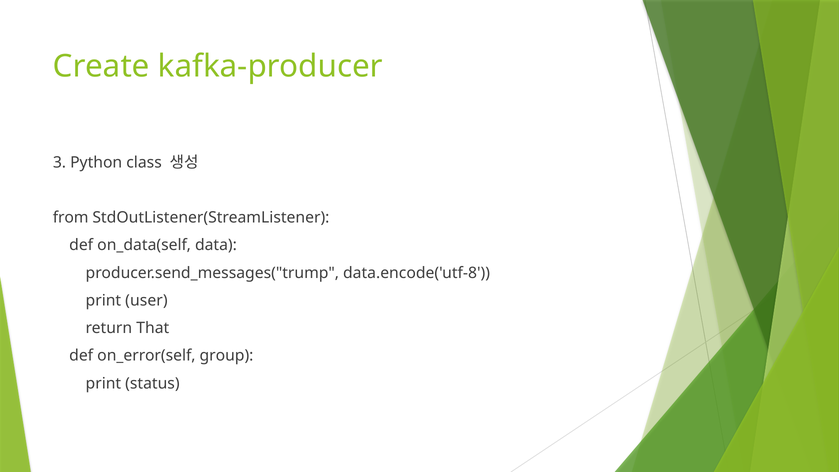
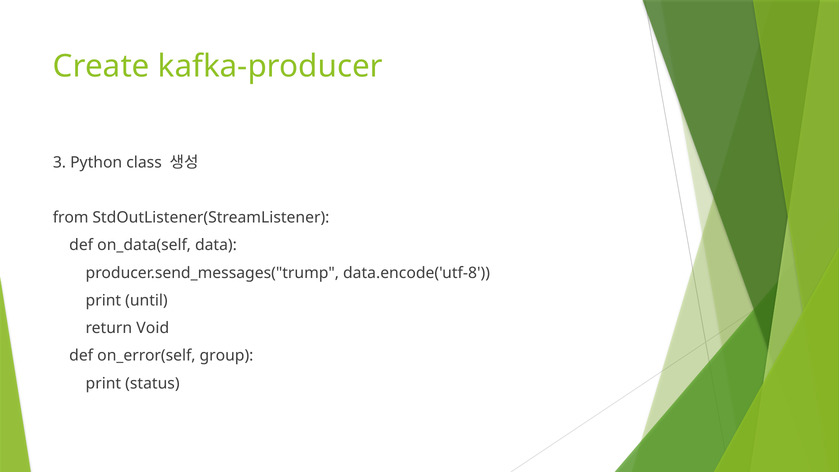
user: user -> until (146, 300)
That: That -> Void (153, 328)
